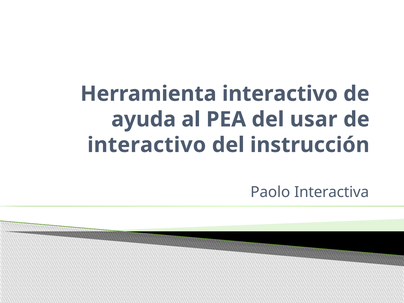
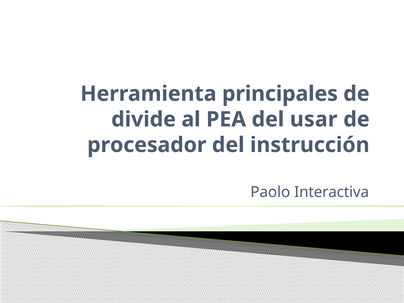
Herramienta interactivo: interactivo -> principales (280, 94)
ayuda: ayuda -> divide (144, 119)
interactivo: interactivo -> procesador (147, 145)
